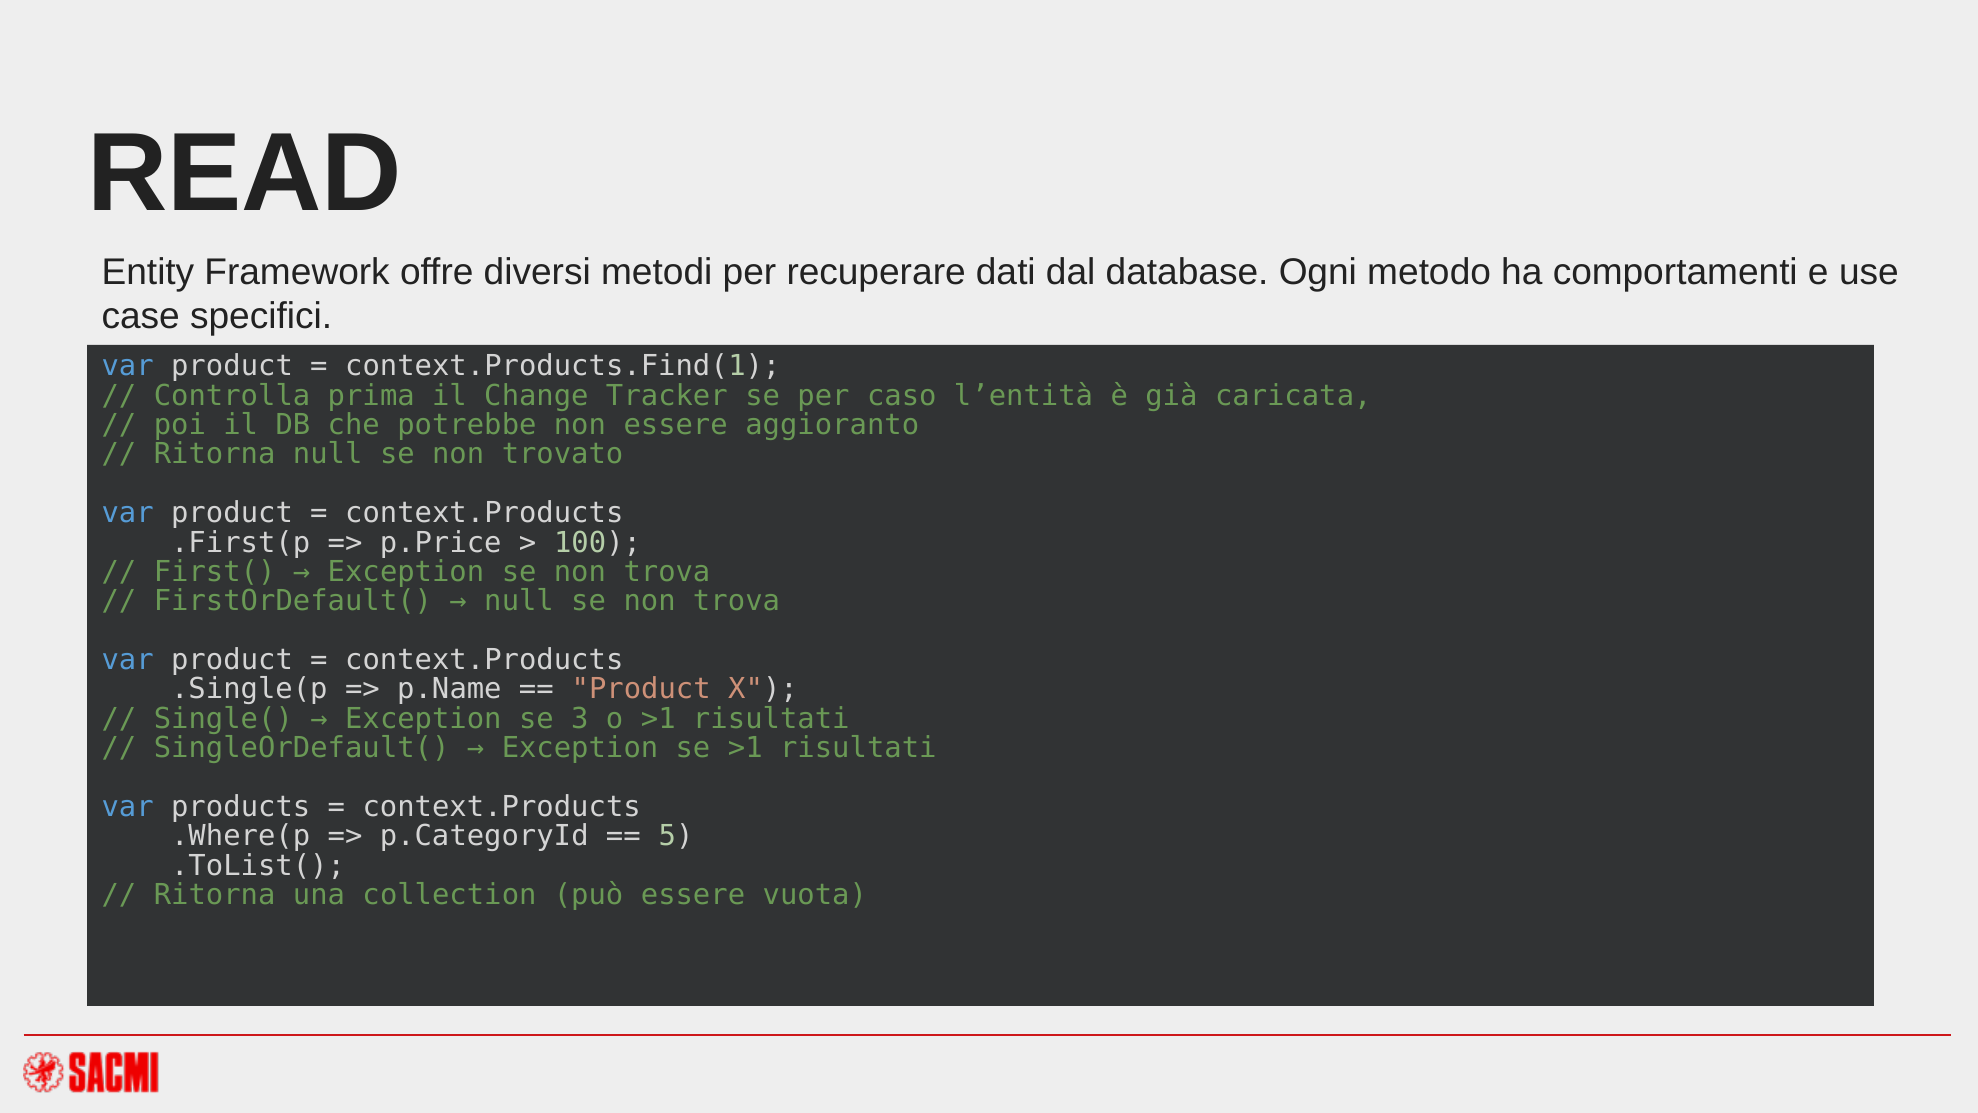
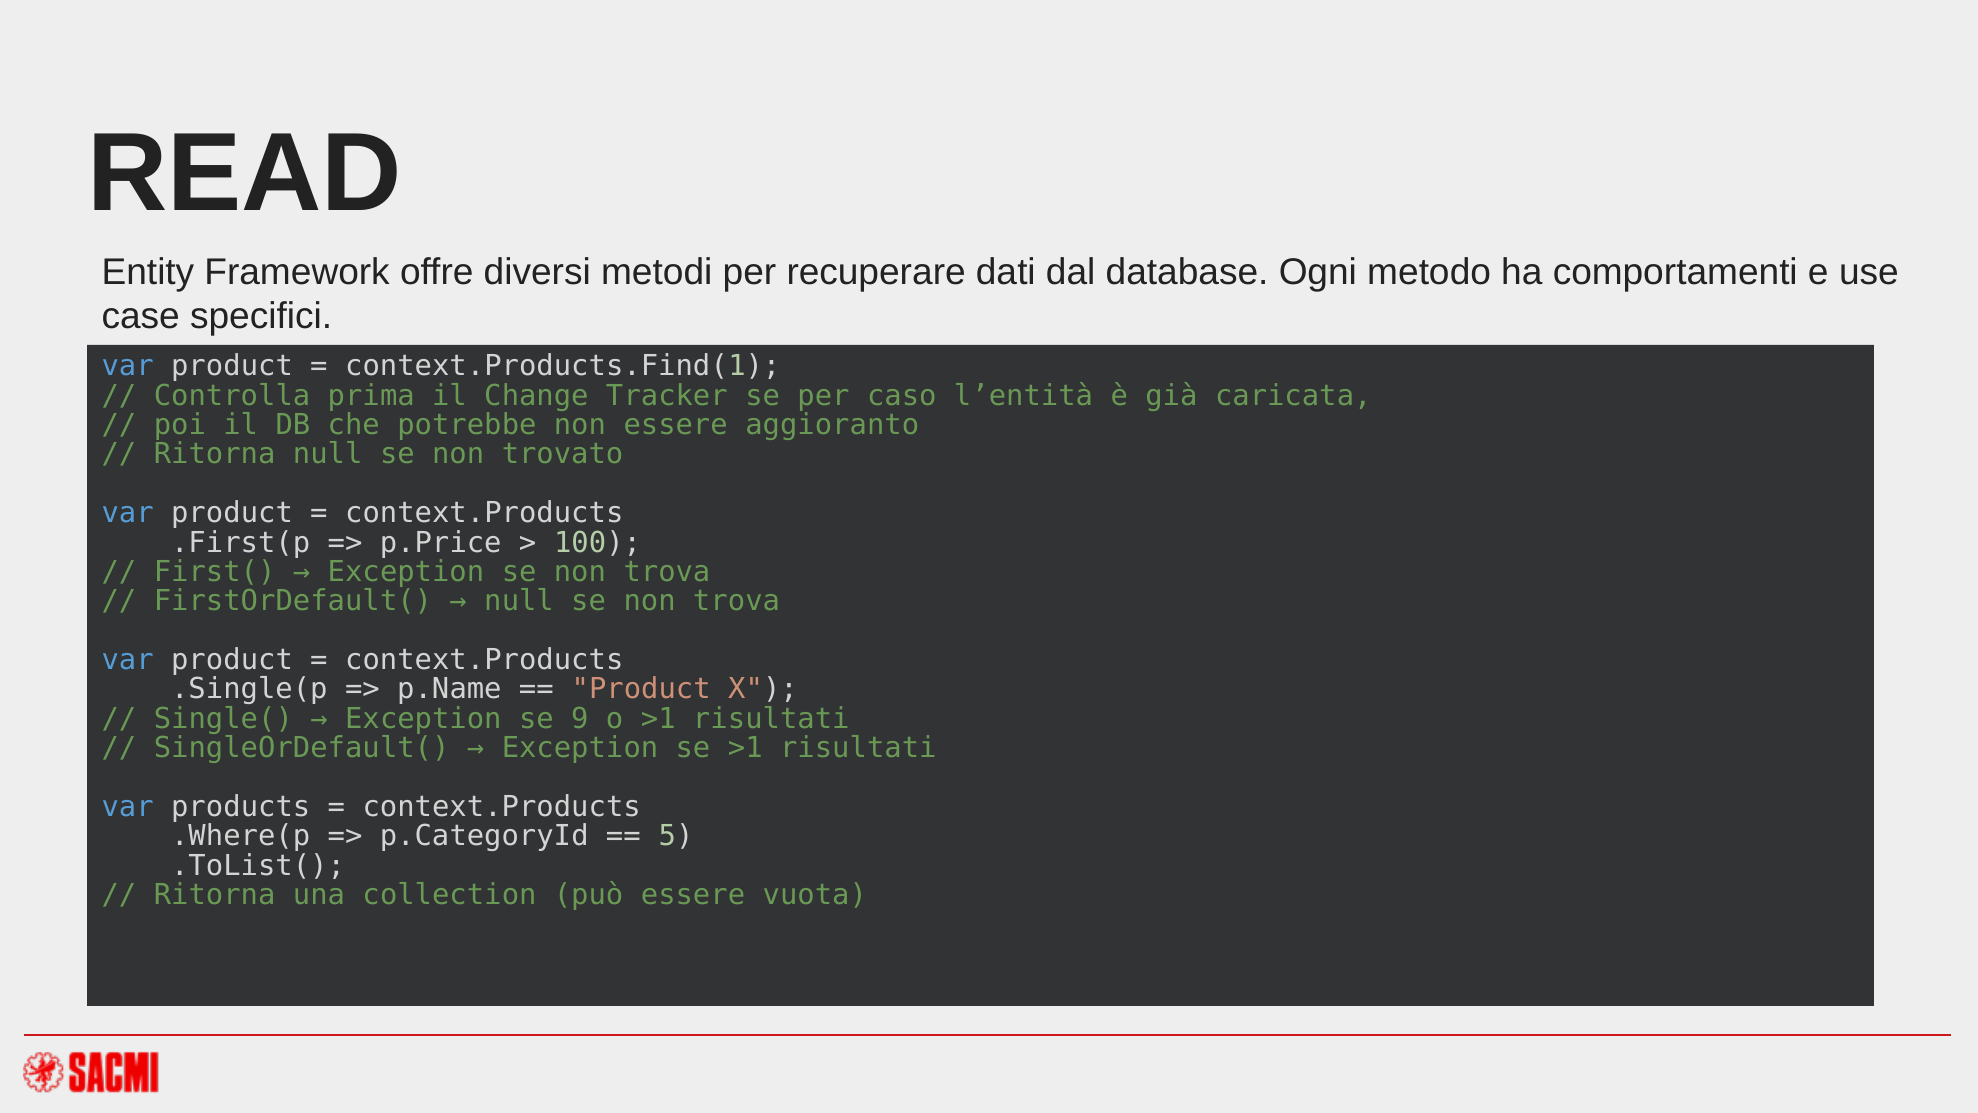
3: 3 -> 9 (580, 719)
